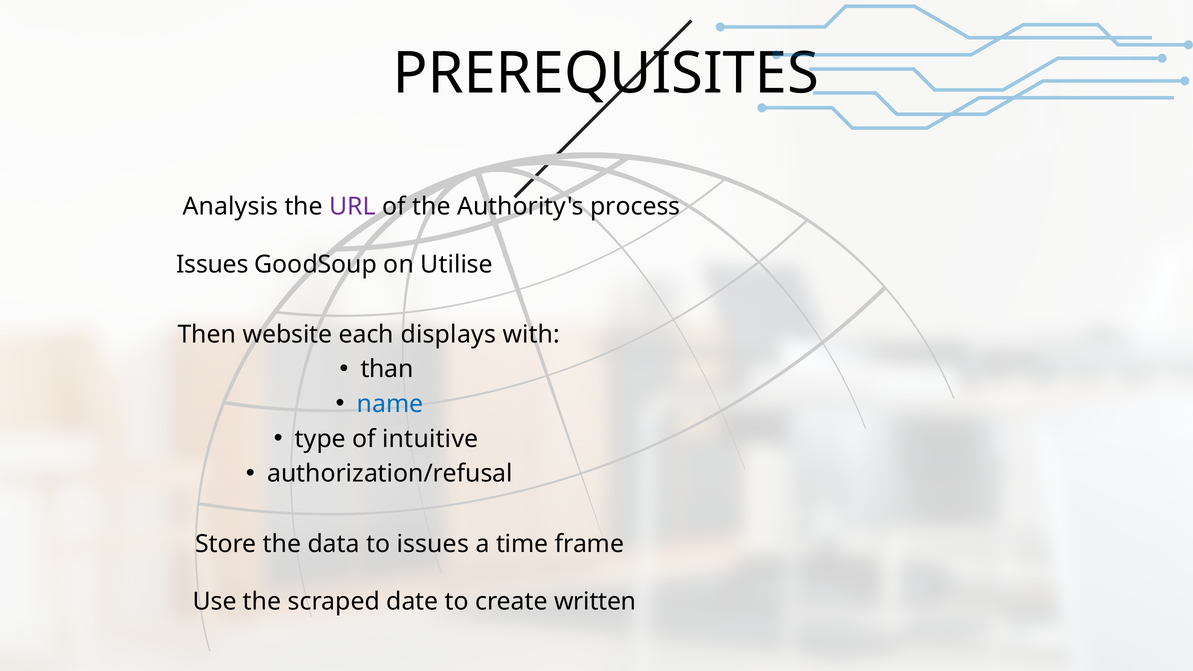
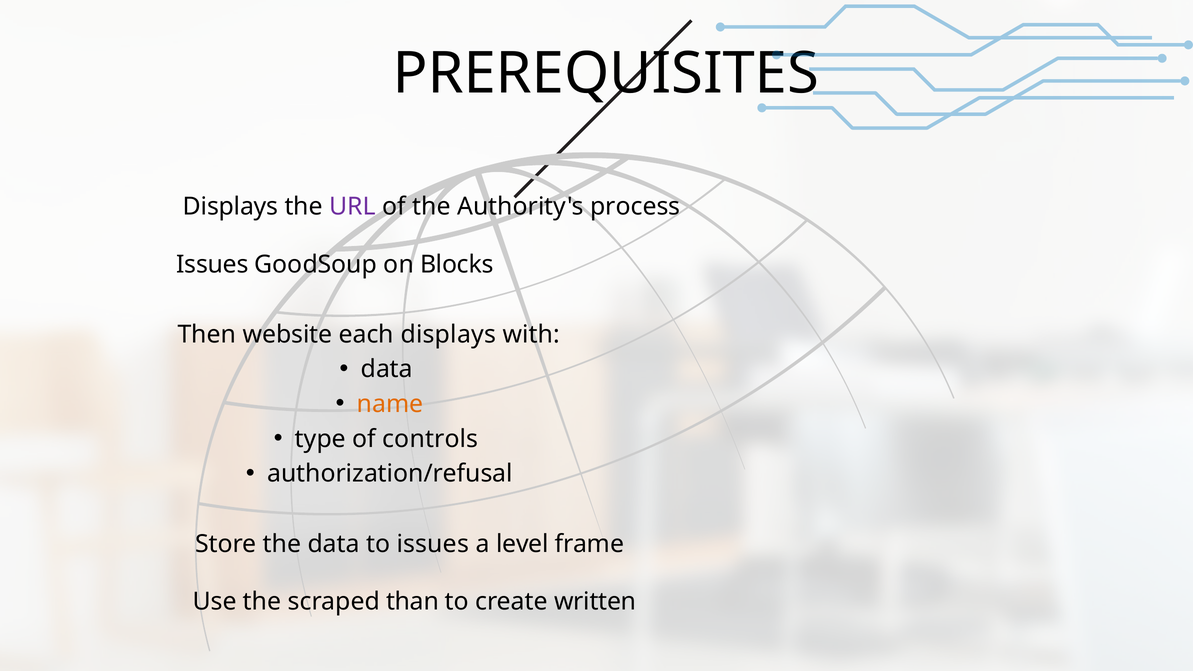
Analysis: Analysis -> Displays (231, 207)
Utilise: Utilise -> Blocks (457, 264)
than: than -> data (387, 369)
name colour: blue -> orange (390, 404)
intuitive: intuitive -> controls (430, 439)
time: time -> level (522, 544)
date: date -> than (412, 602)
